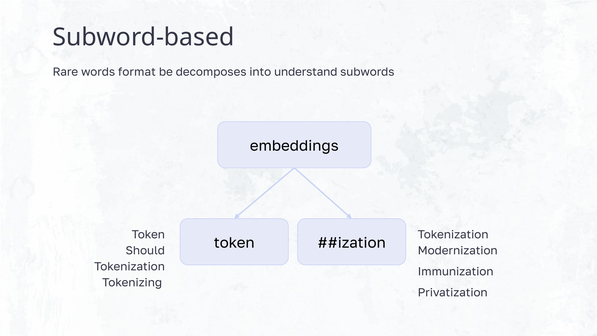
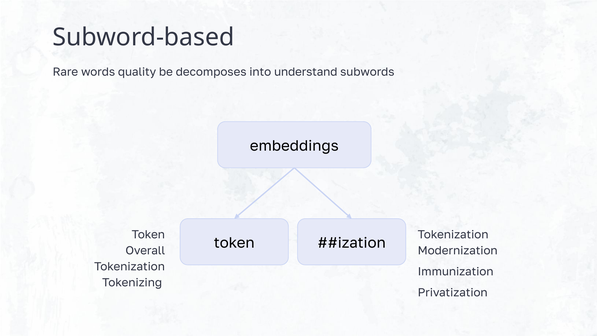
format: format -> quality (137, 72)
Should: Should -> Overall (145, 250)
